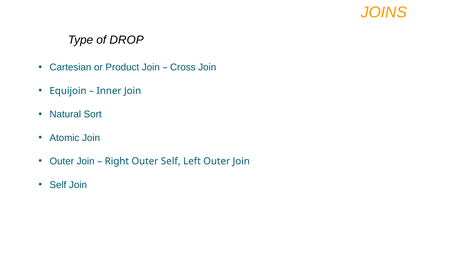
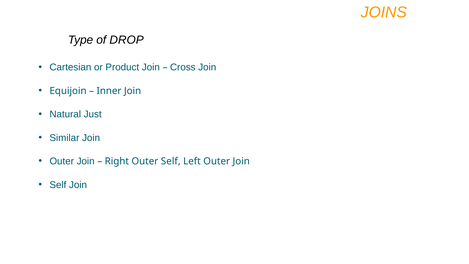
Sort: Sort -> Just (93, 114)
Atomic: Atomic -> Similar (64, 138)
